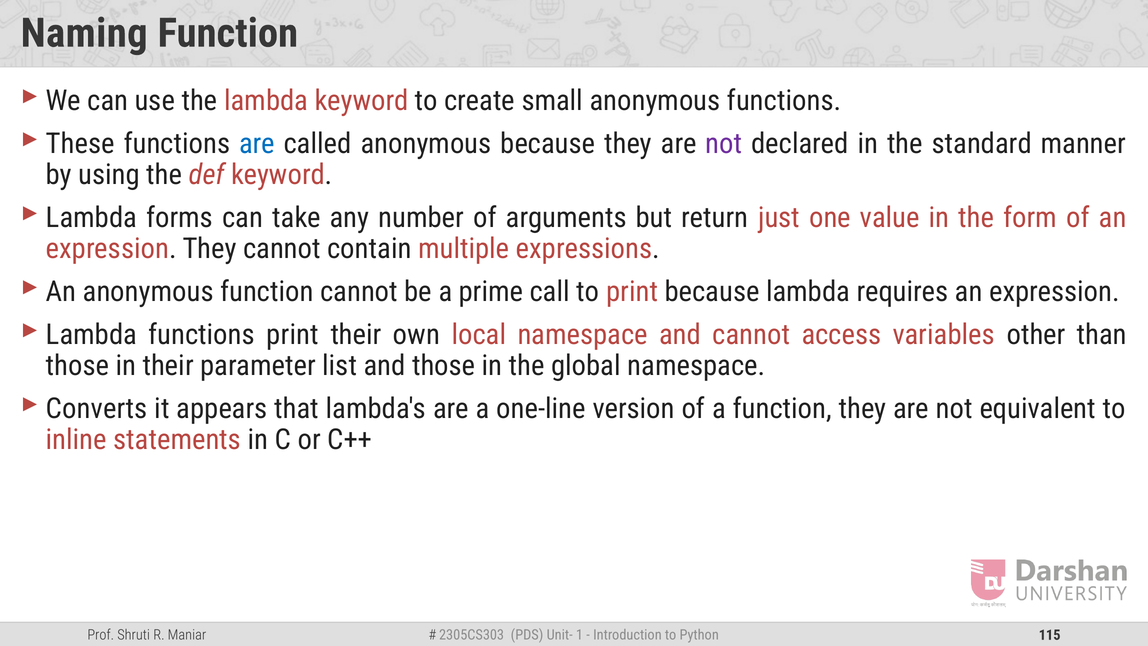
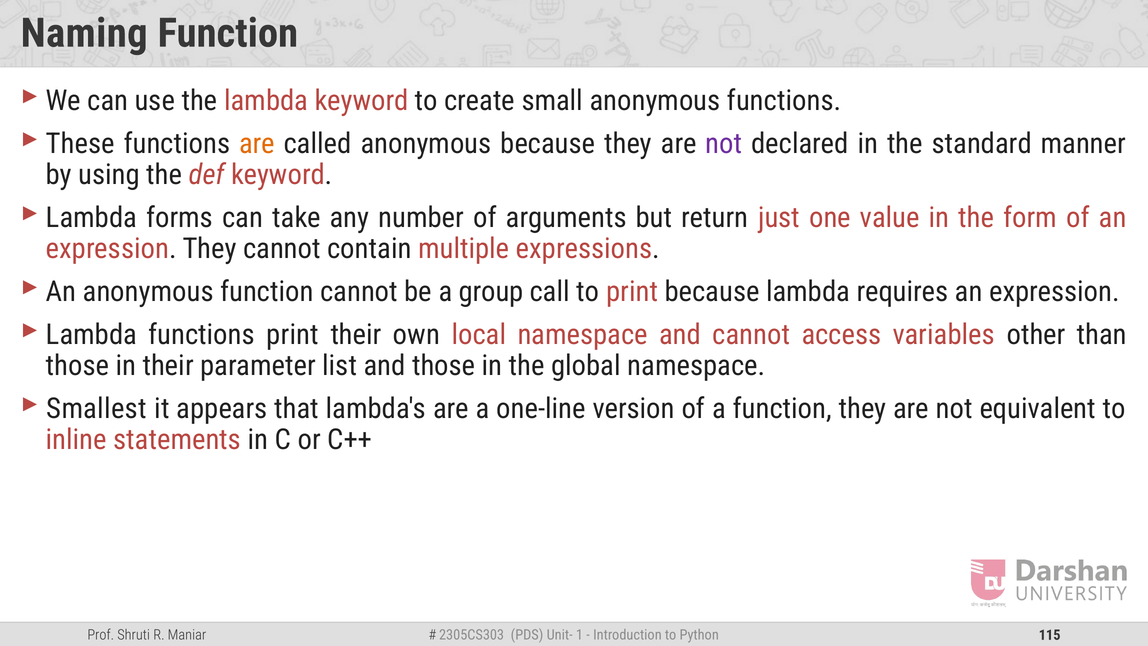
are colour: blue -> orange (257, 144)
prime: prime -> group (491, 292)
Converts: Converts -> Smallest (97, 409)
